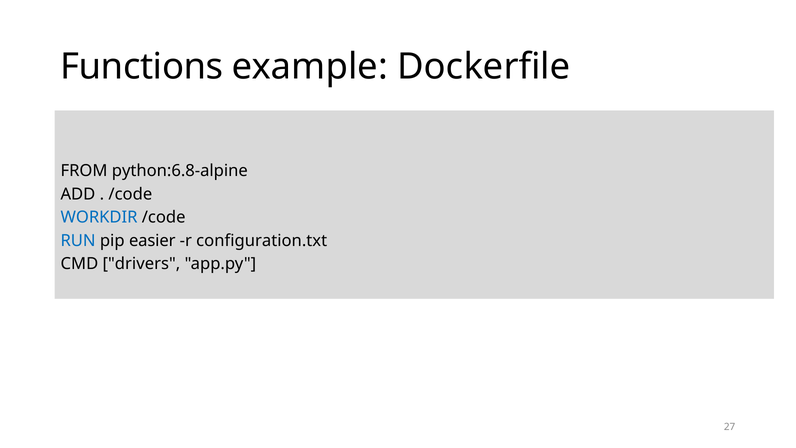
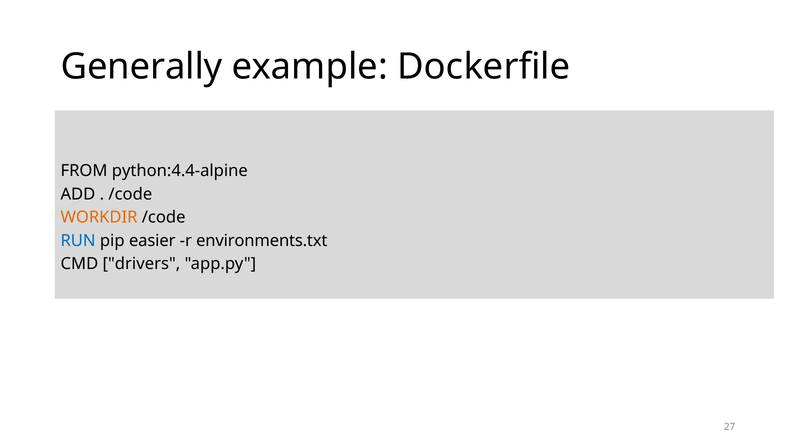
Functions: Functions -> Generally (142, 67)
python:6.8-alpine: python:6.8-alpine -> python:4.4-alpine (180, 171)
WORKDIR colour: blue -> orange (99, 217)
configuration.txt: configuration.txt -> environments.txt (262, 241)
